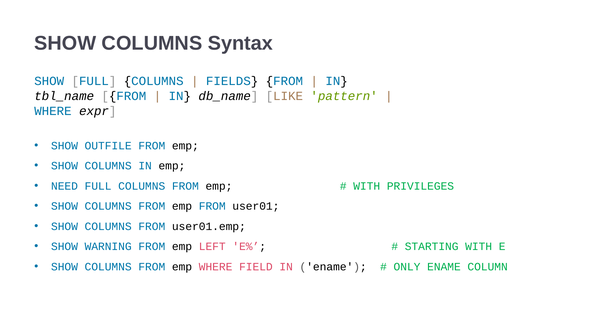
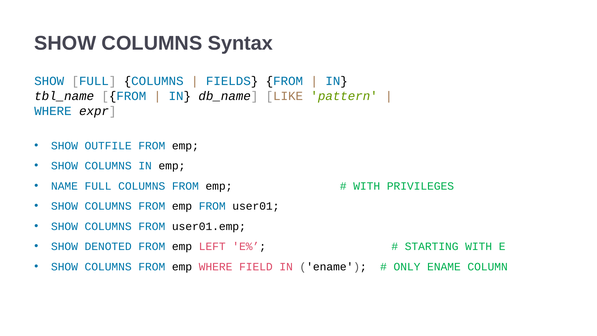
NEED: NEED -> NAME (64, 186)
WARNING: WARNING -> DENOTED (108, 246)
